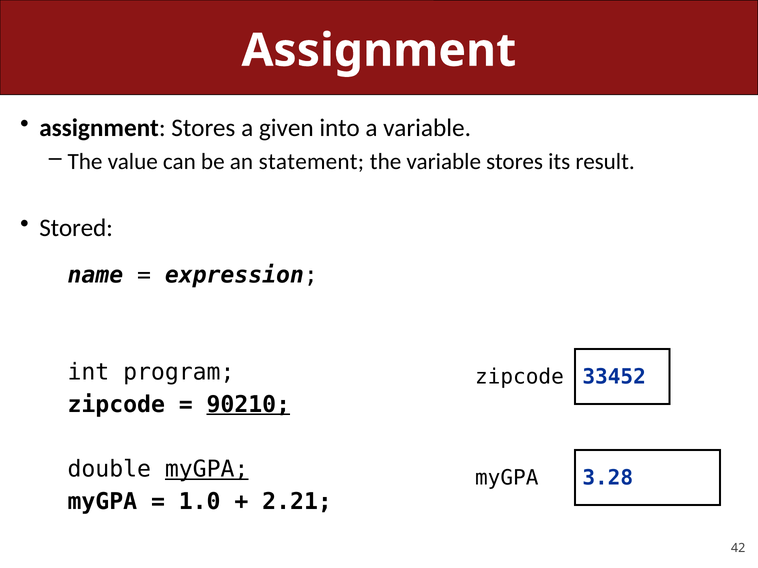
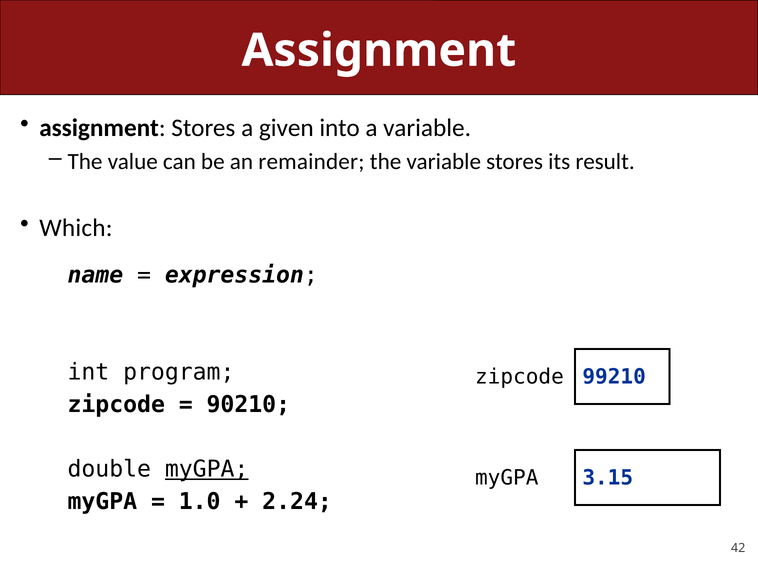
statement: statement -> remainder (311, 162)
Stored: Stored -> Which (76, 228)
33452: 33452 -> 99210 (614, 377)
90210 underline: present -> none (248, 405)
3.28: 3.28 -> 3.15 (608, 478)
2.21: 2.21 -> 2.24 (297, 502)
